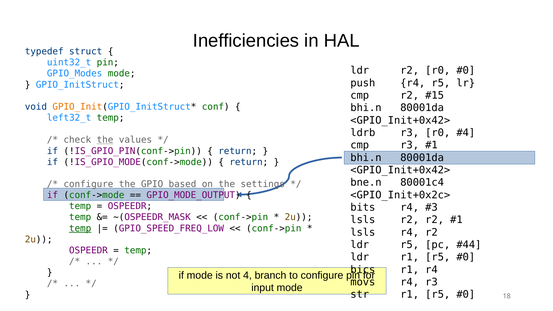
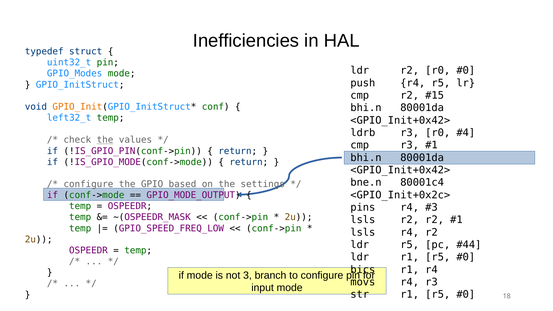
bits: bits -> pins (363, 207)
temp underline: present -> none (80, 228)
4: 4 -> 3 (247, 275)
